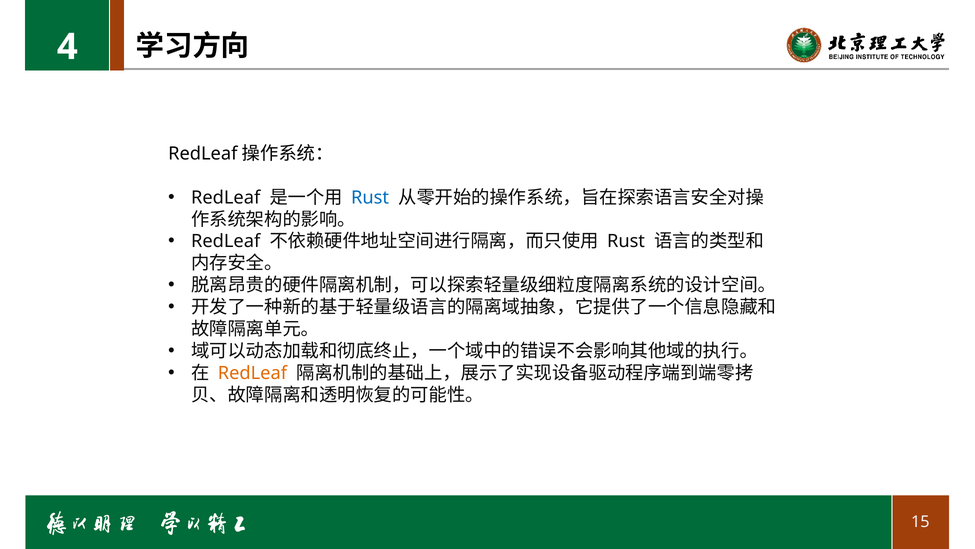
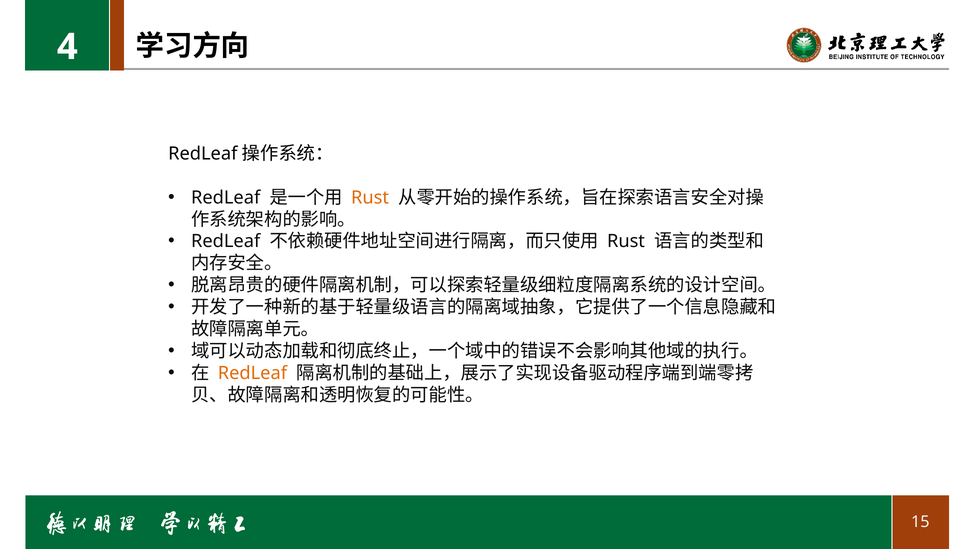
Rust colour: blue -> orange (370, 197)
